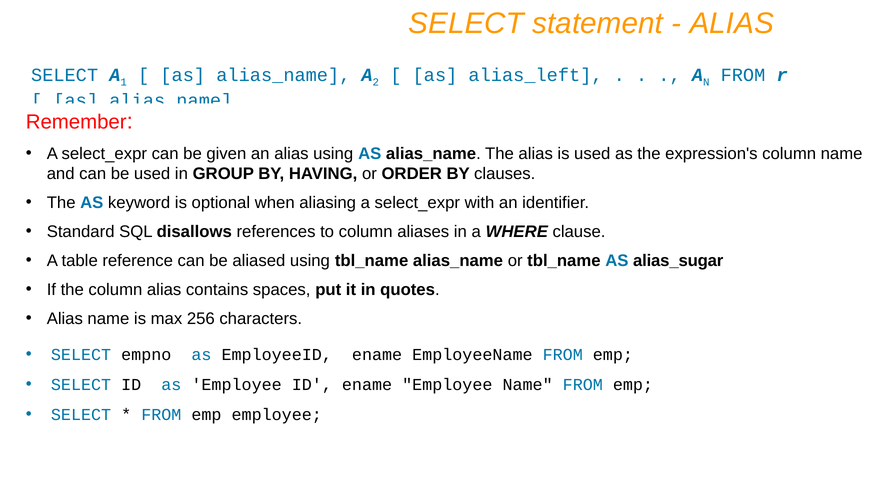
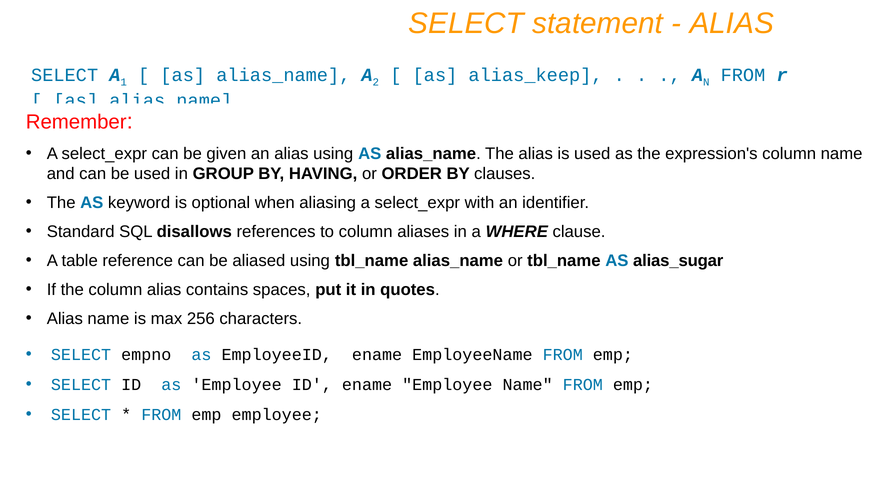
alias_left: alias_left -> alias_keep (536, 75)
